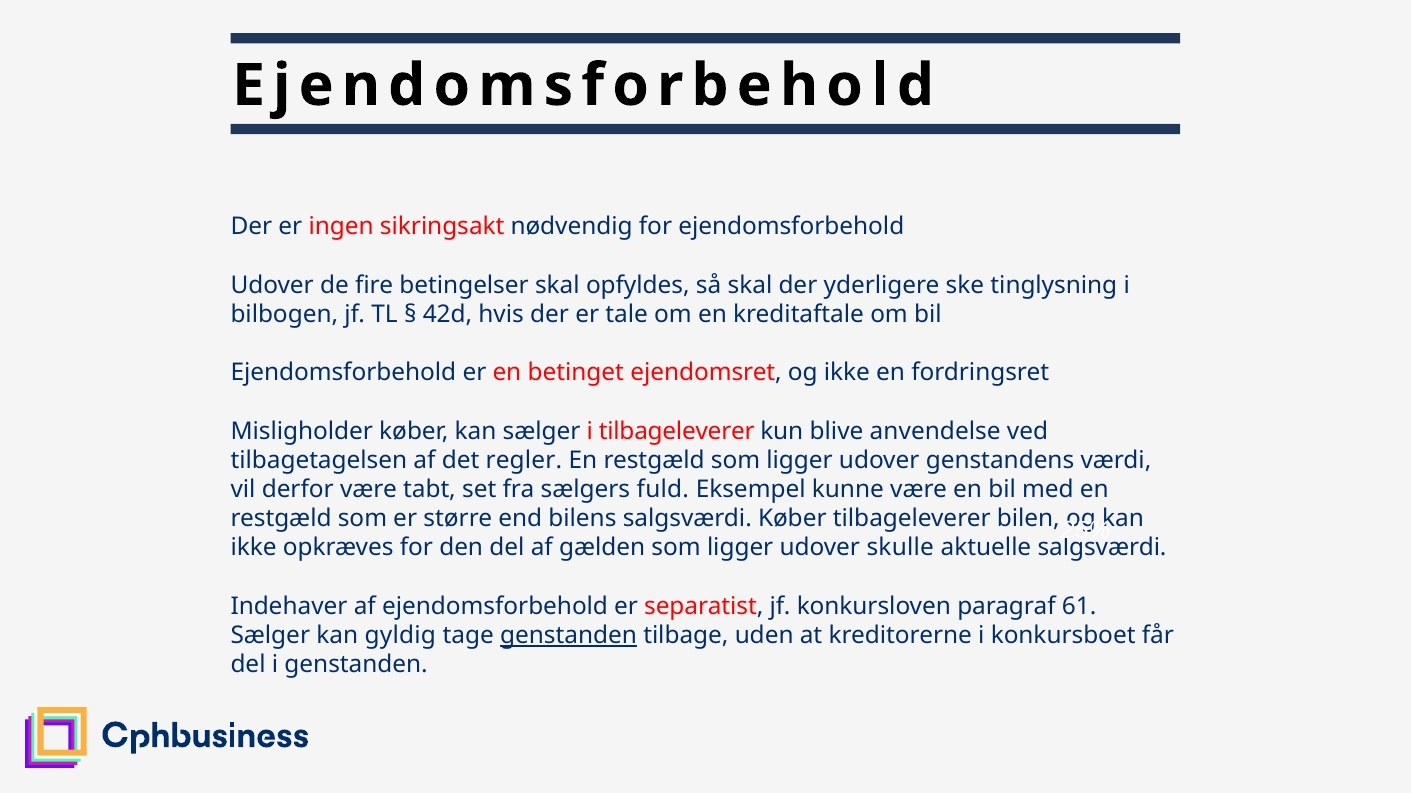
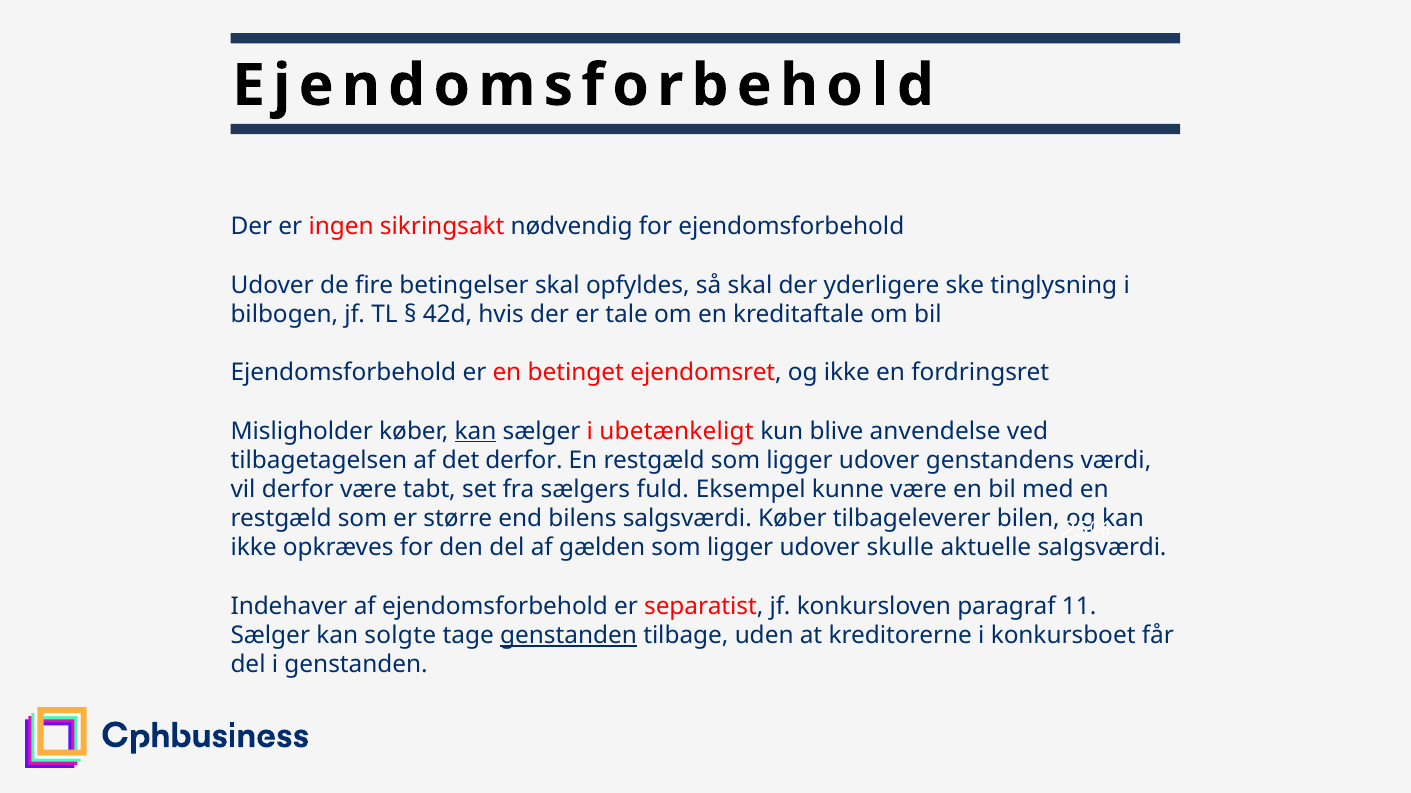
kan underline: none -> present (476, 432)
i tilbageleverer: tilbageleverer -> ubetænkeligt (677, 432)
det regler: regler -> derfor (524, 461)
61: 61 -> 11 (1079, 607)
gyldig: gyldig -> solgte (400, 636)
